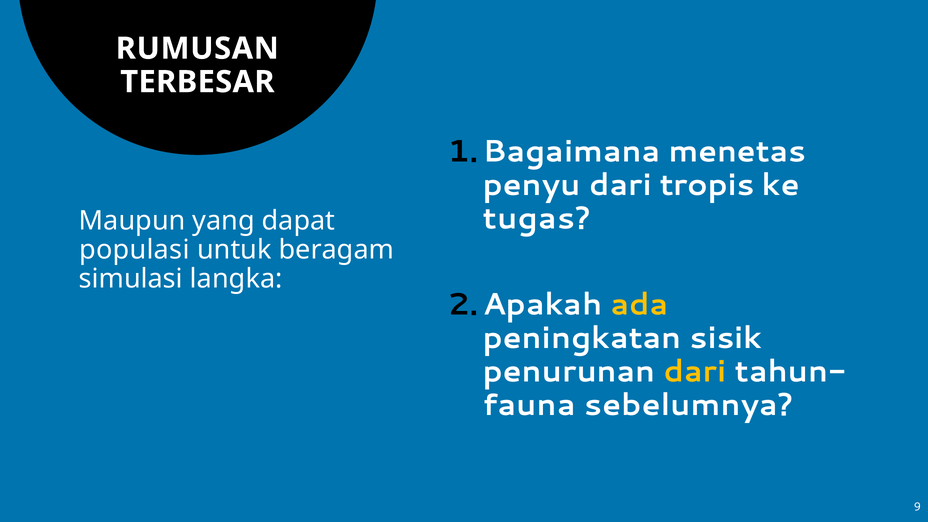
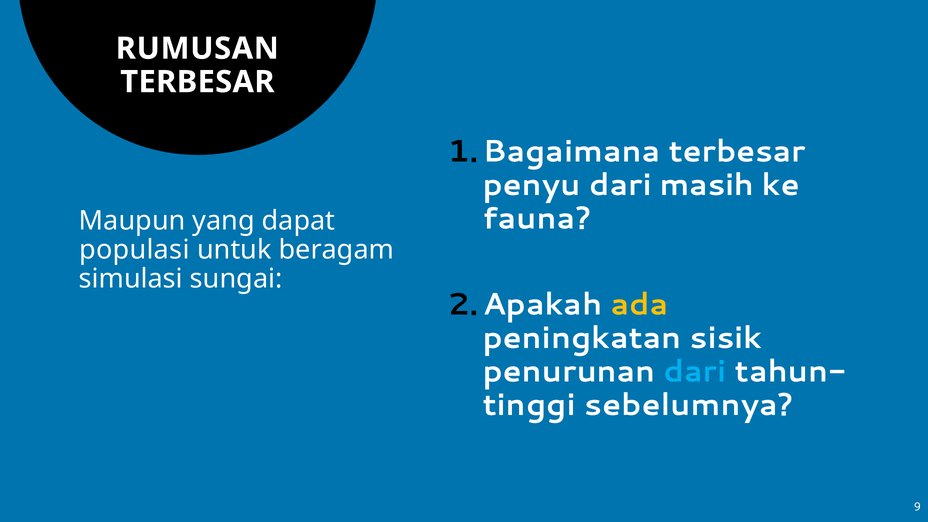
menetas: menetas -> terbesar (737, 152)
tropis: tropis -> masih (707, 185)
tugas: tugas -> fauna (537, 219)
langka: langka -> sungai (236, 279)
dari colour: yellow -> light blue (695, 372)
fauna: fauna -> tinggi (529, 405)
